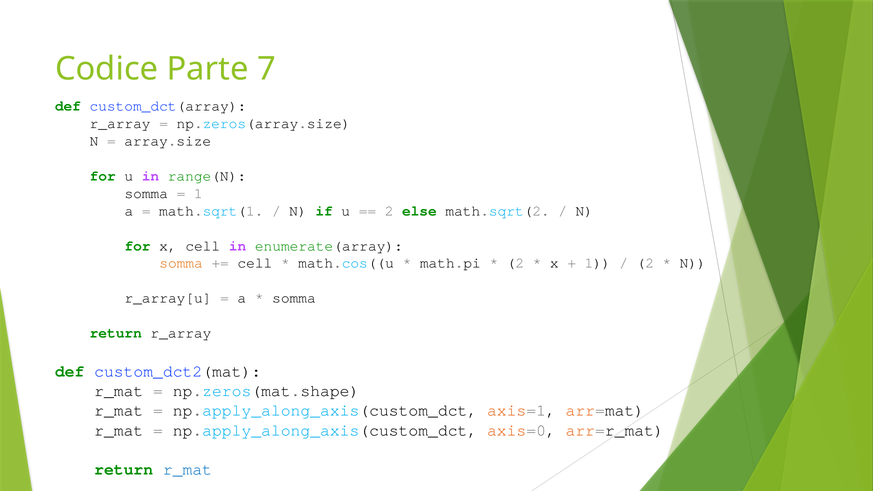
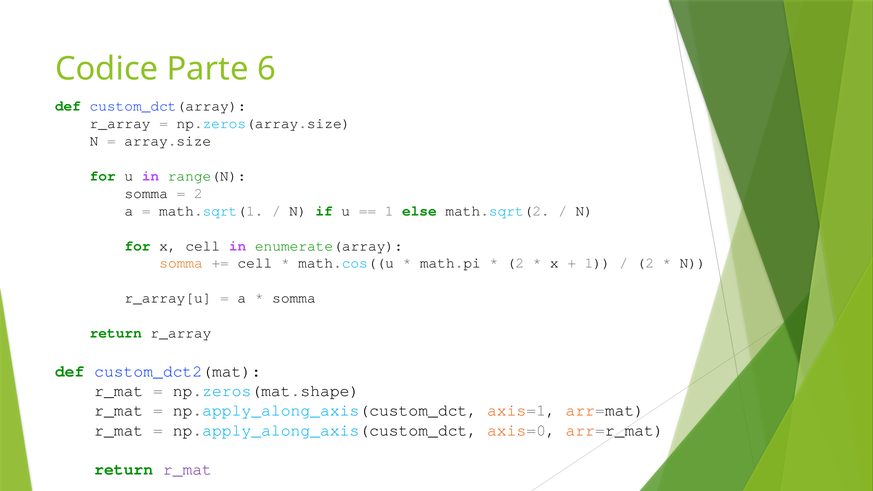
7: 7 -> 6 (266, 69)
1: 1 -> 2 (198, 193)
2: 2 -> 1 (389, 211)
r_mat colour: blue -> purple (187, 470)
